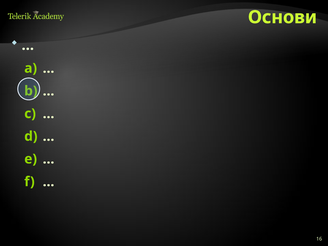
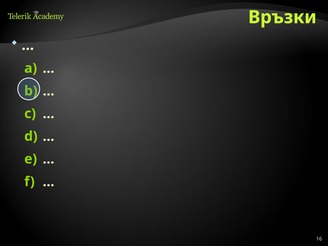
Основи: Основи -> Връзки (282, 17)
